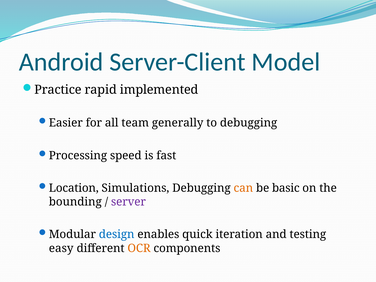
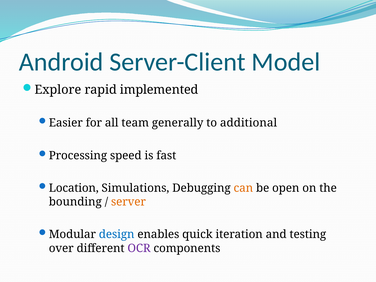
Practice: Practice -> Explore (58, 90)
to debugging: debugging -> additional (249, 123)
basic: basic -> open (286, 188)
server colour: purple -> orange (128, 202)
easy: easy -> over (61, 248)
OCR colour: orange -> purple (139, 248)
